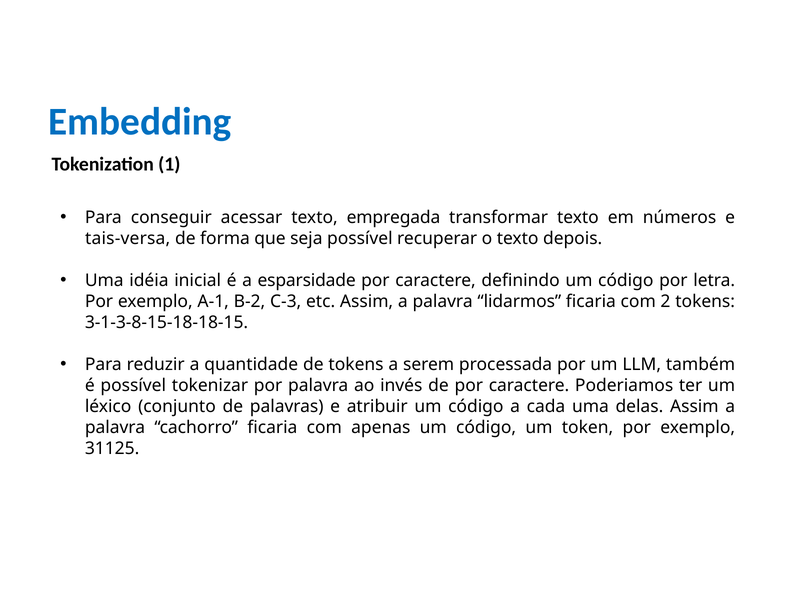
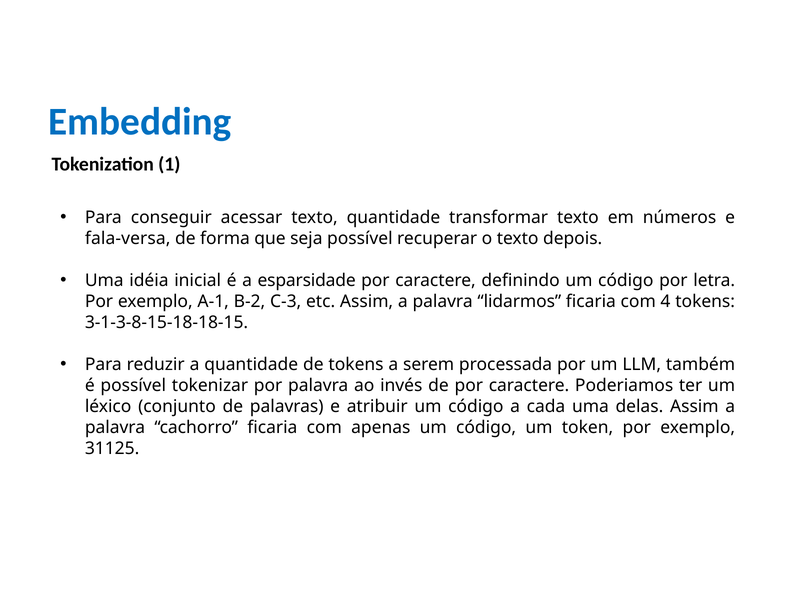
texto empregada: empregada -> quantidade (393, 217)
tais-versa: tais-versa -> fala-versa (128, 238)
2: 2 -> 4 (665, 301)
